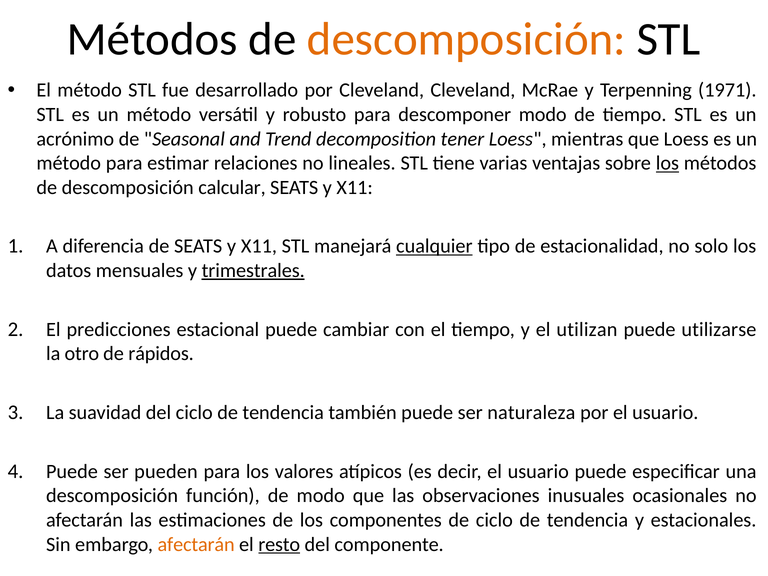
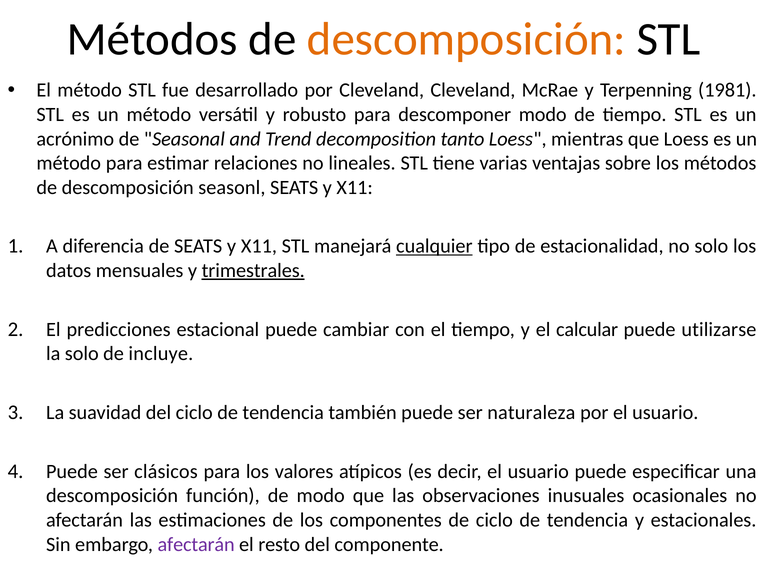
1971: 1971 -> 1981 (727, 90)
tener: tener -> tanto (463, 139)
los underline: present -> none (667, 163)
calcular: calcular -> seasonl (232, 187)
utilizan: utilizan -> calcular (587, 329)
la otro: otro -> solo (82, 354)
rápidos: rápidos -> incluye (161, 354)
pueden: pueden -> clásicos (166, 471)
afectarán colour: orange -> purple (196, 544)
resto underline: present -> none (279, 544)
